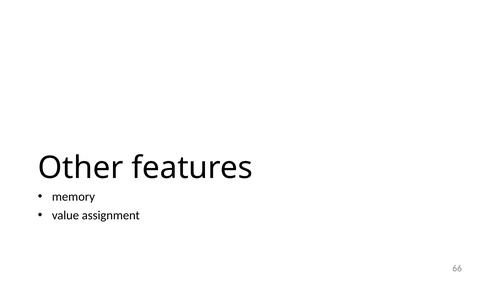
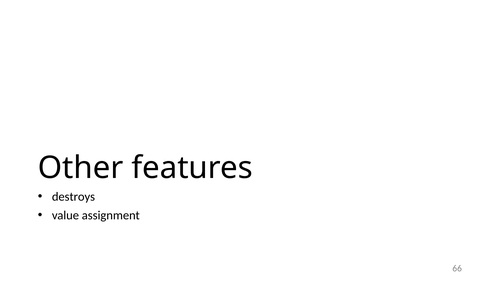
memory: memory -> destroys (73, 197)
